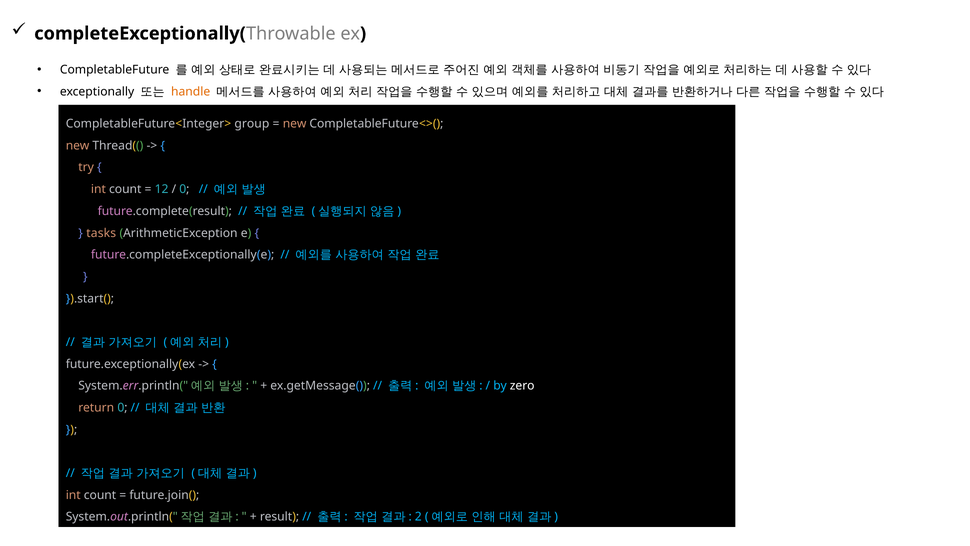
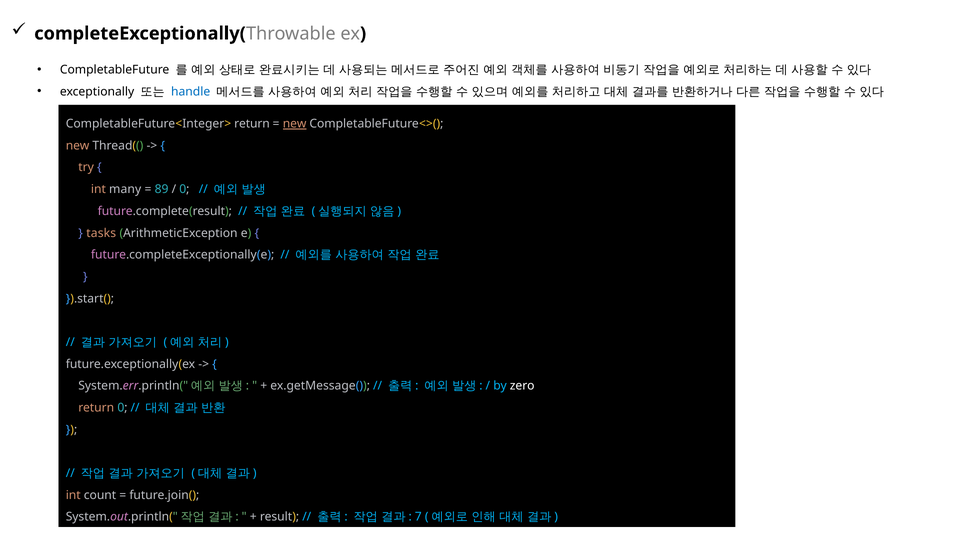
handle colour: orange -> blue (191, 92)
CompletableFuture<Integer> group: group -> return (252, 124)
new underline: none -> present (295, 124)
count: count -> many (125, 189)
12: 12 -> 89 (162, 189)
2: 2 -> 7 (418, 517)
